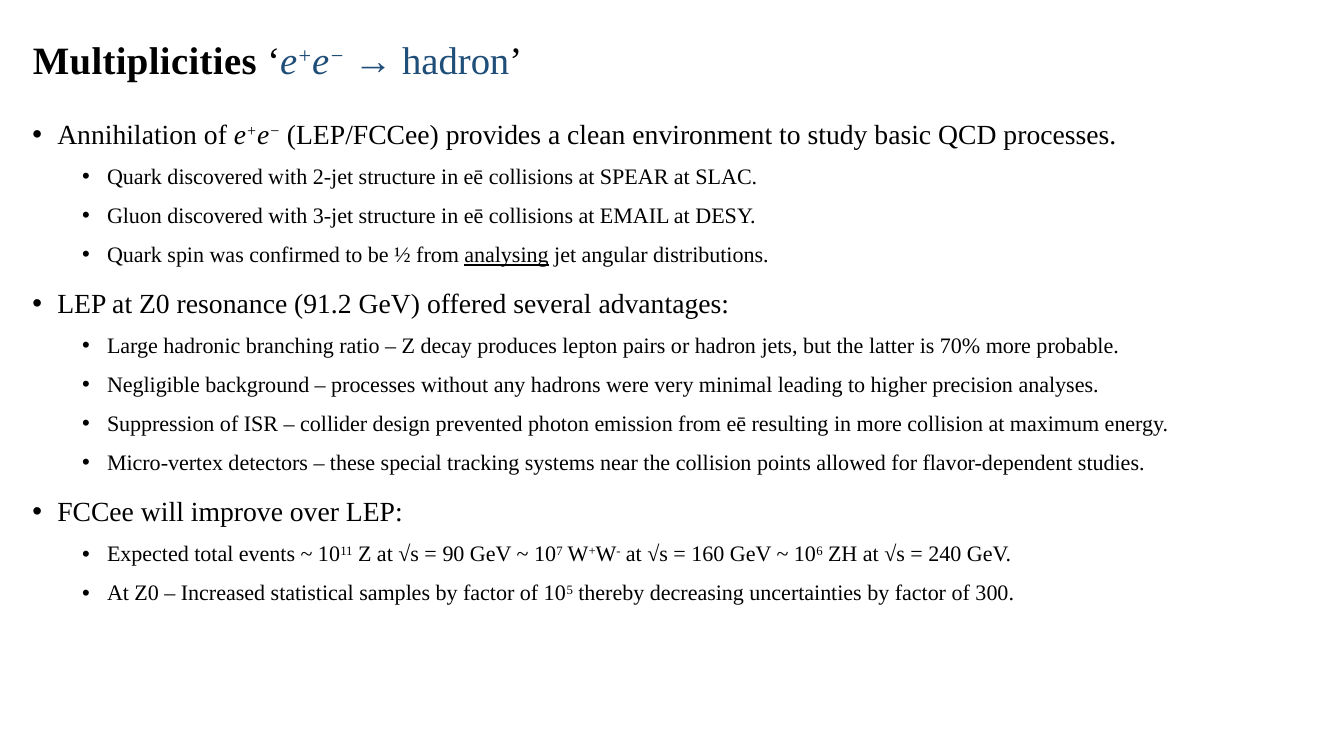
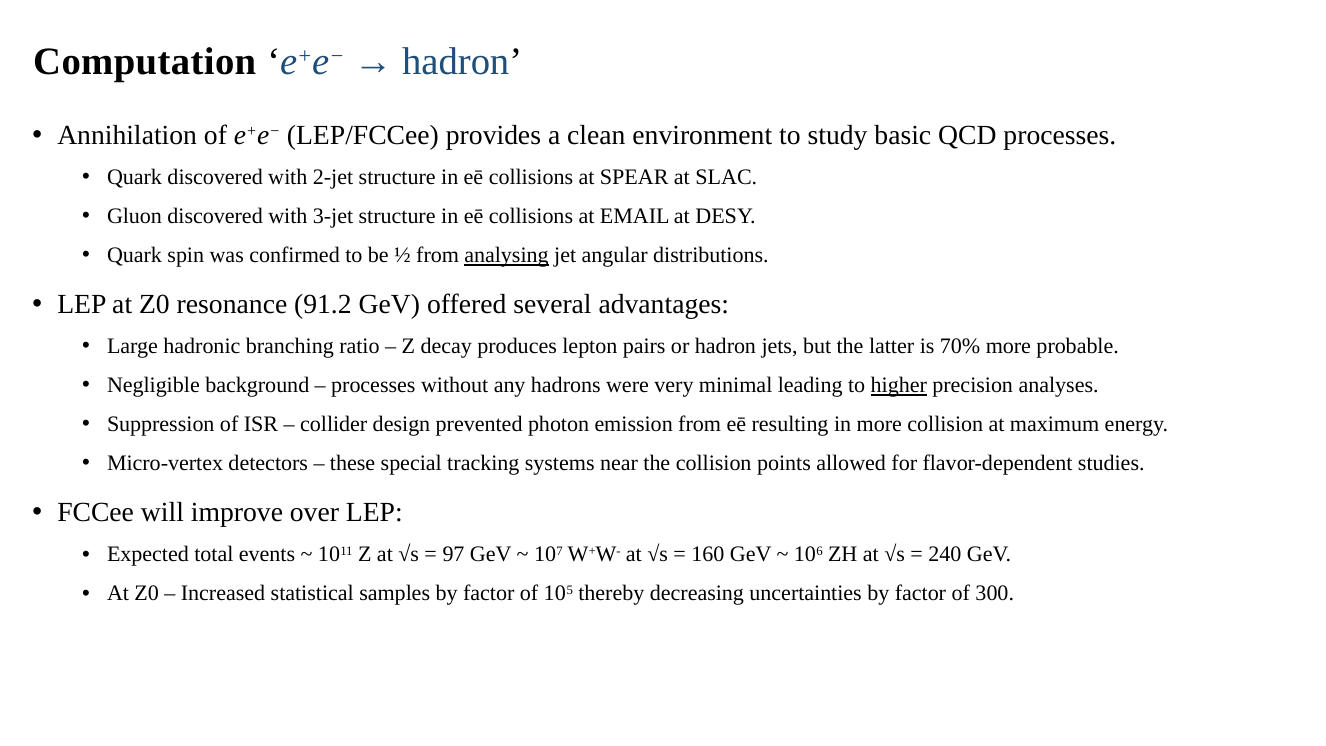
Multiplicities: Multiplicities -> Computation (145, 62)
higher underline: none -> present (899, 386)
90: 90 -> 97 (454, 555)
